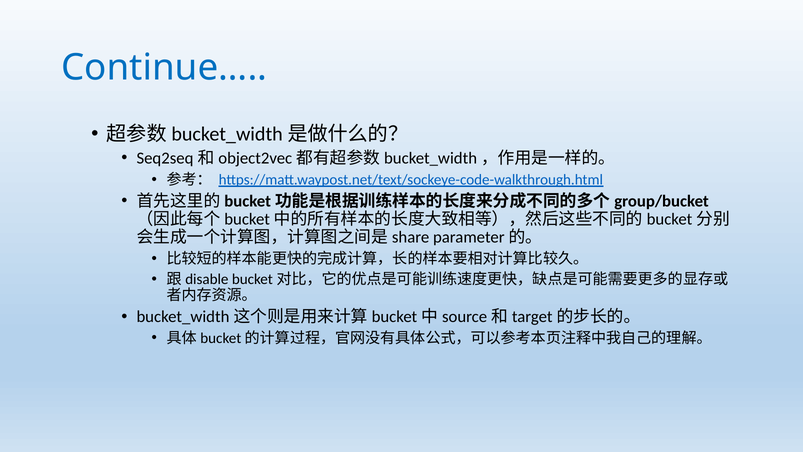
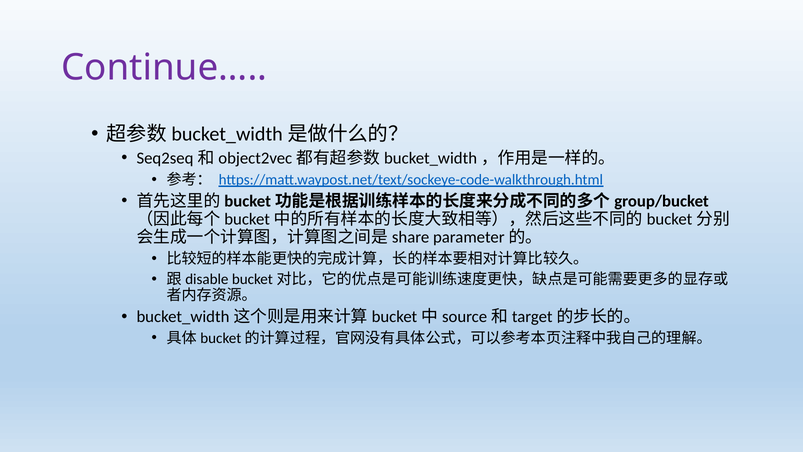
Continue… colour: blue -> purple (164, 67)
